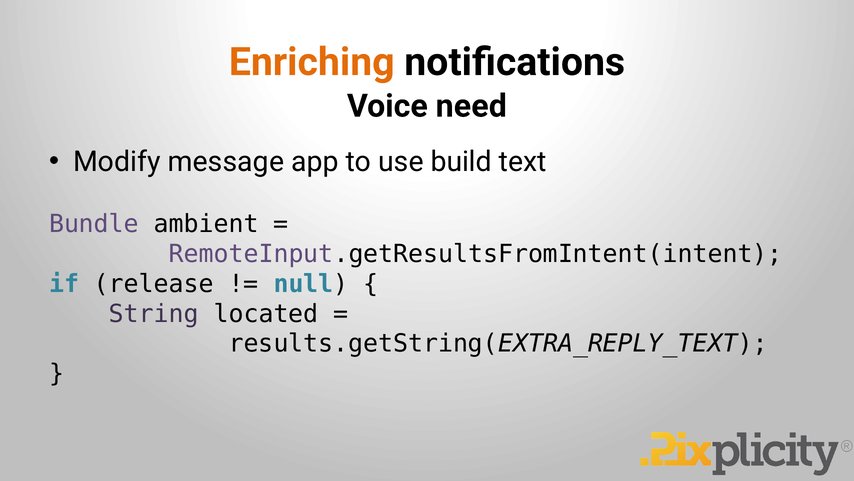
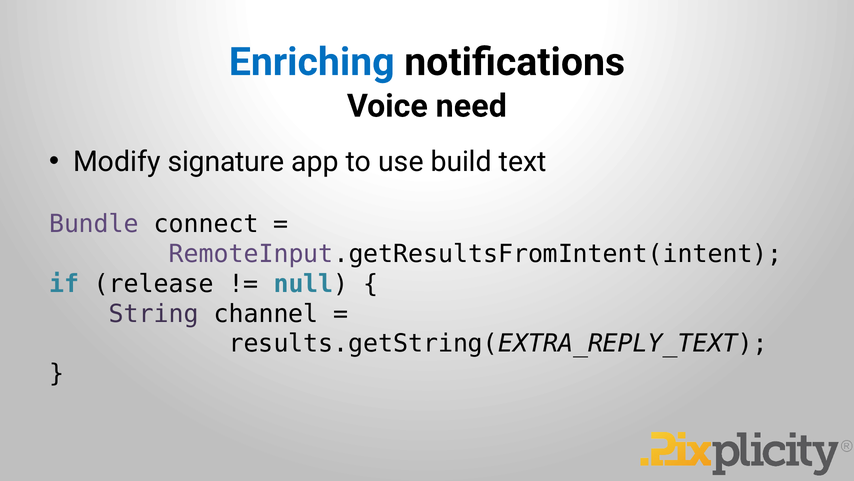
Enriching colour: orange -> blue (312, 62)
message: message -> signature (226, 162)
ambient: ambient -> connect (206, 224)
located: located -> channel (266, 313)
